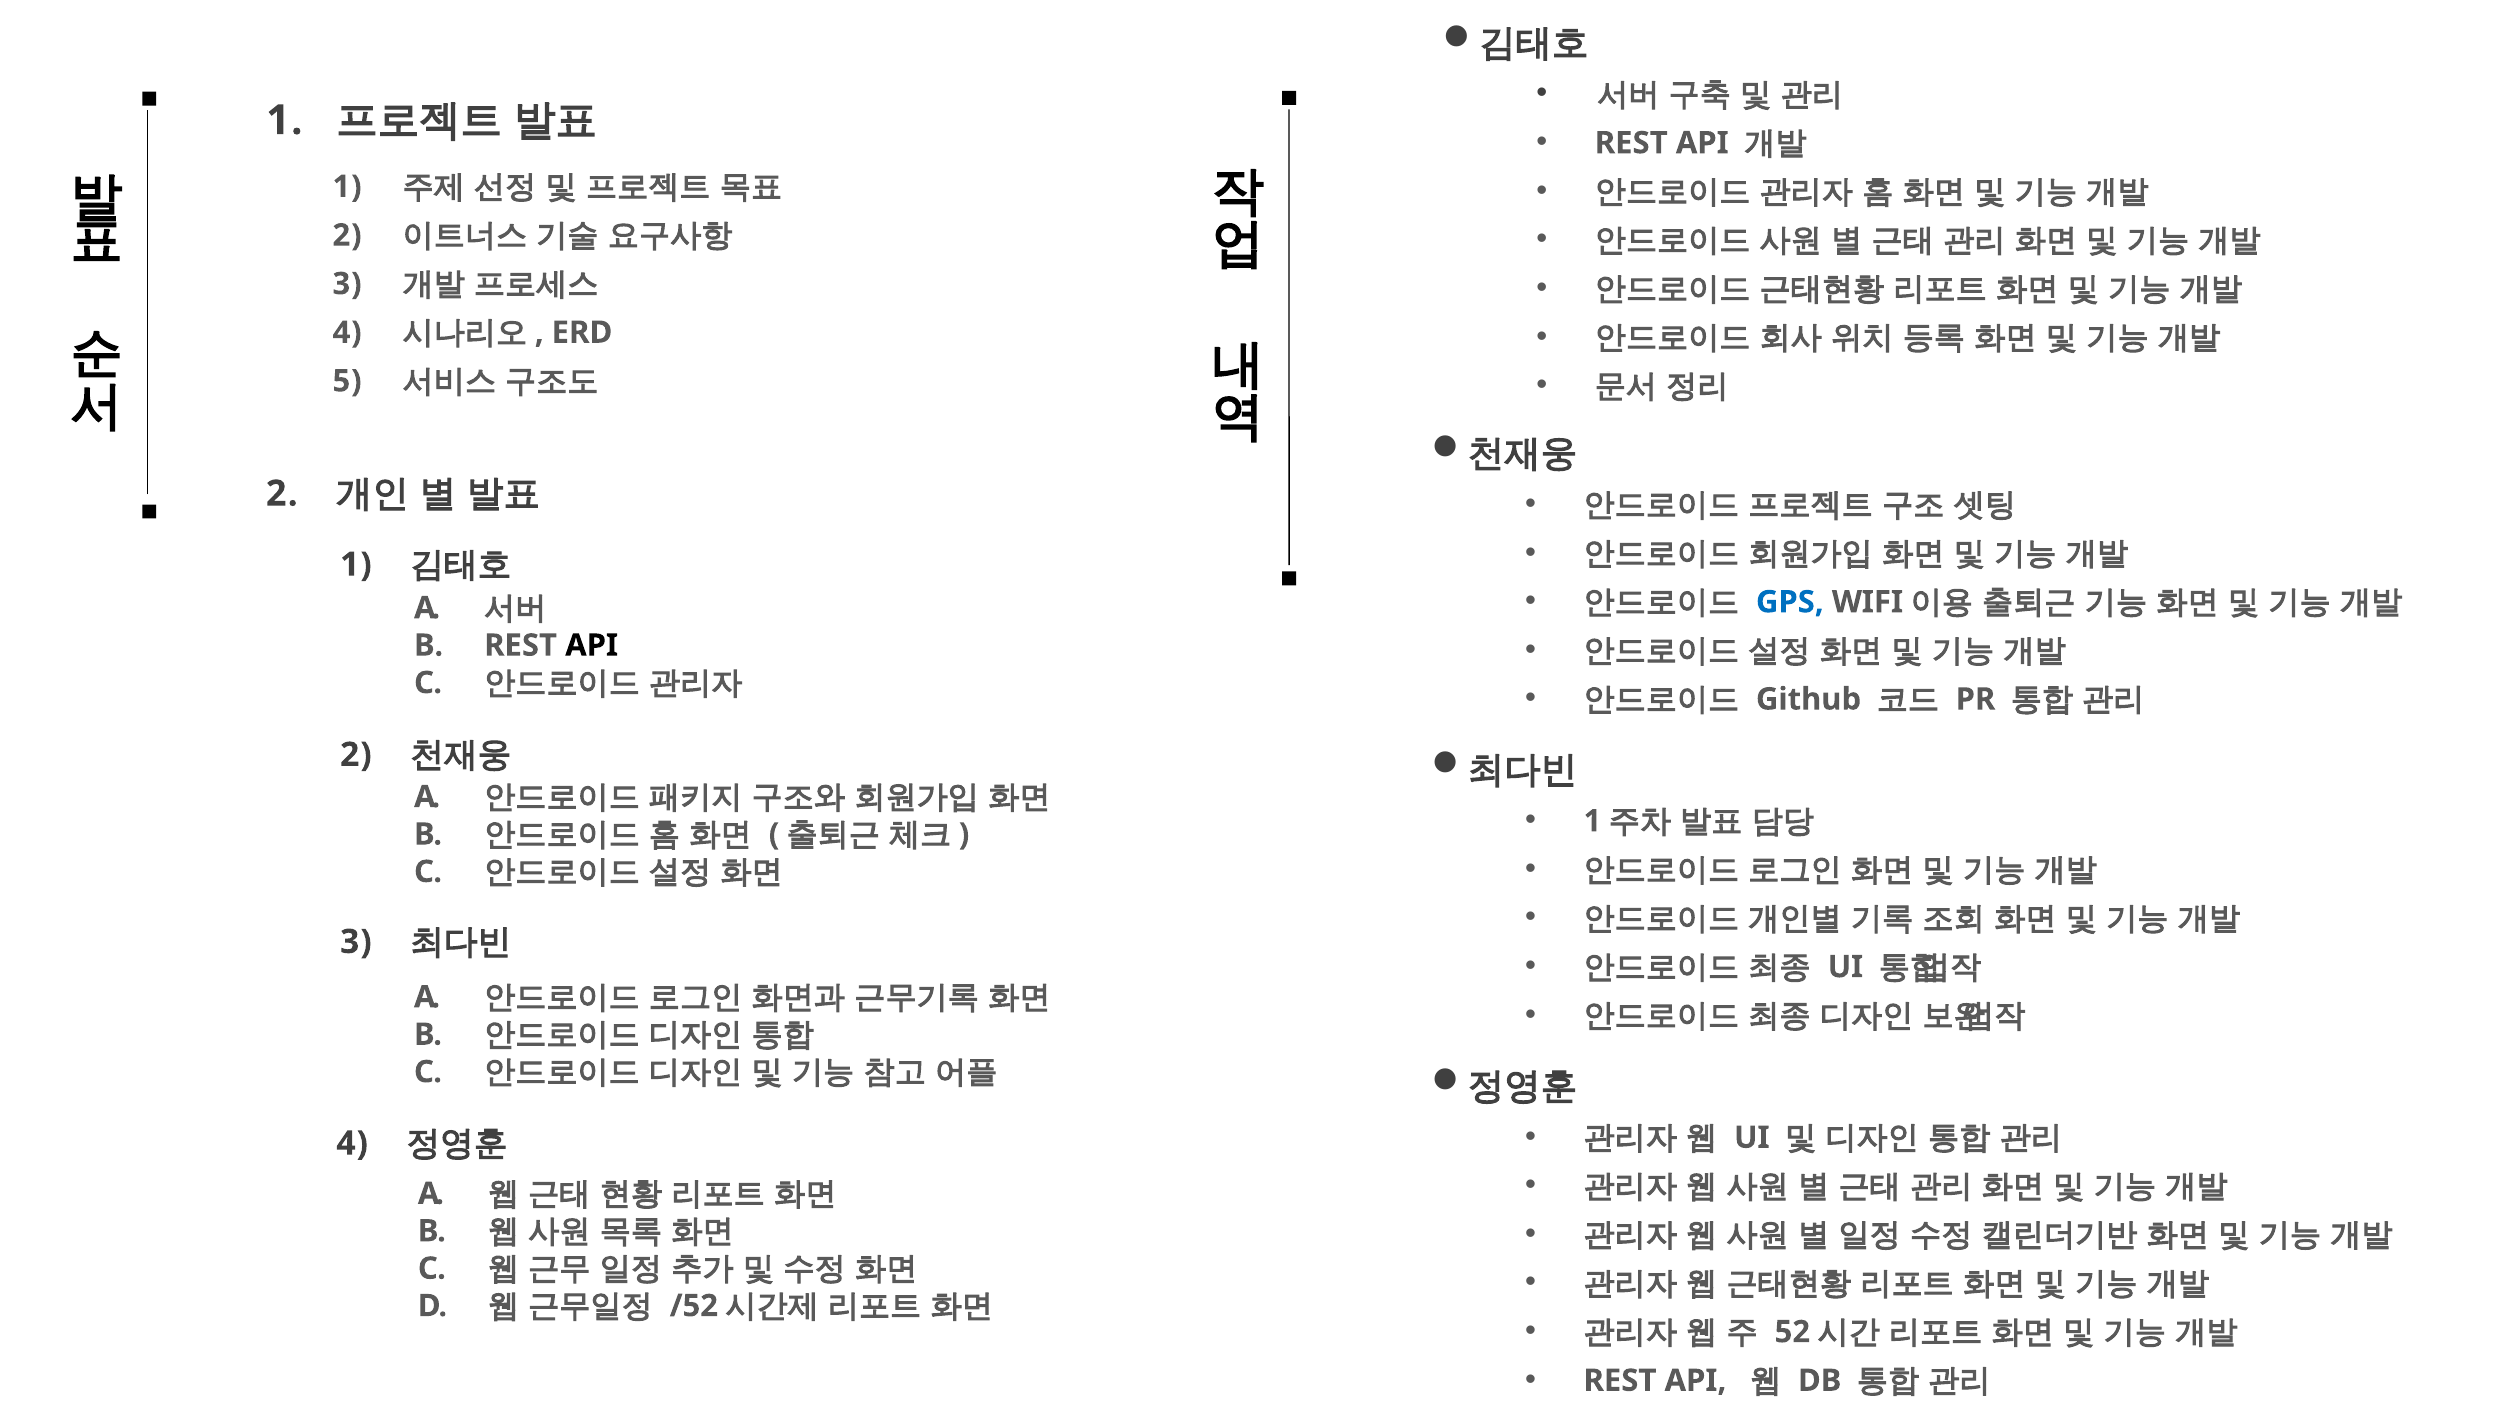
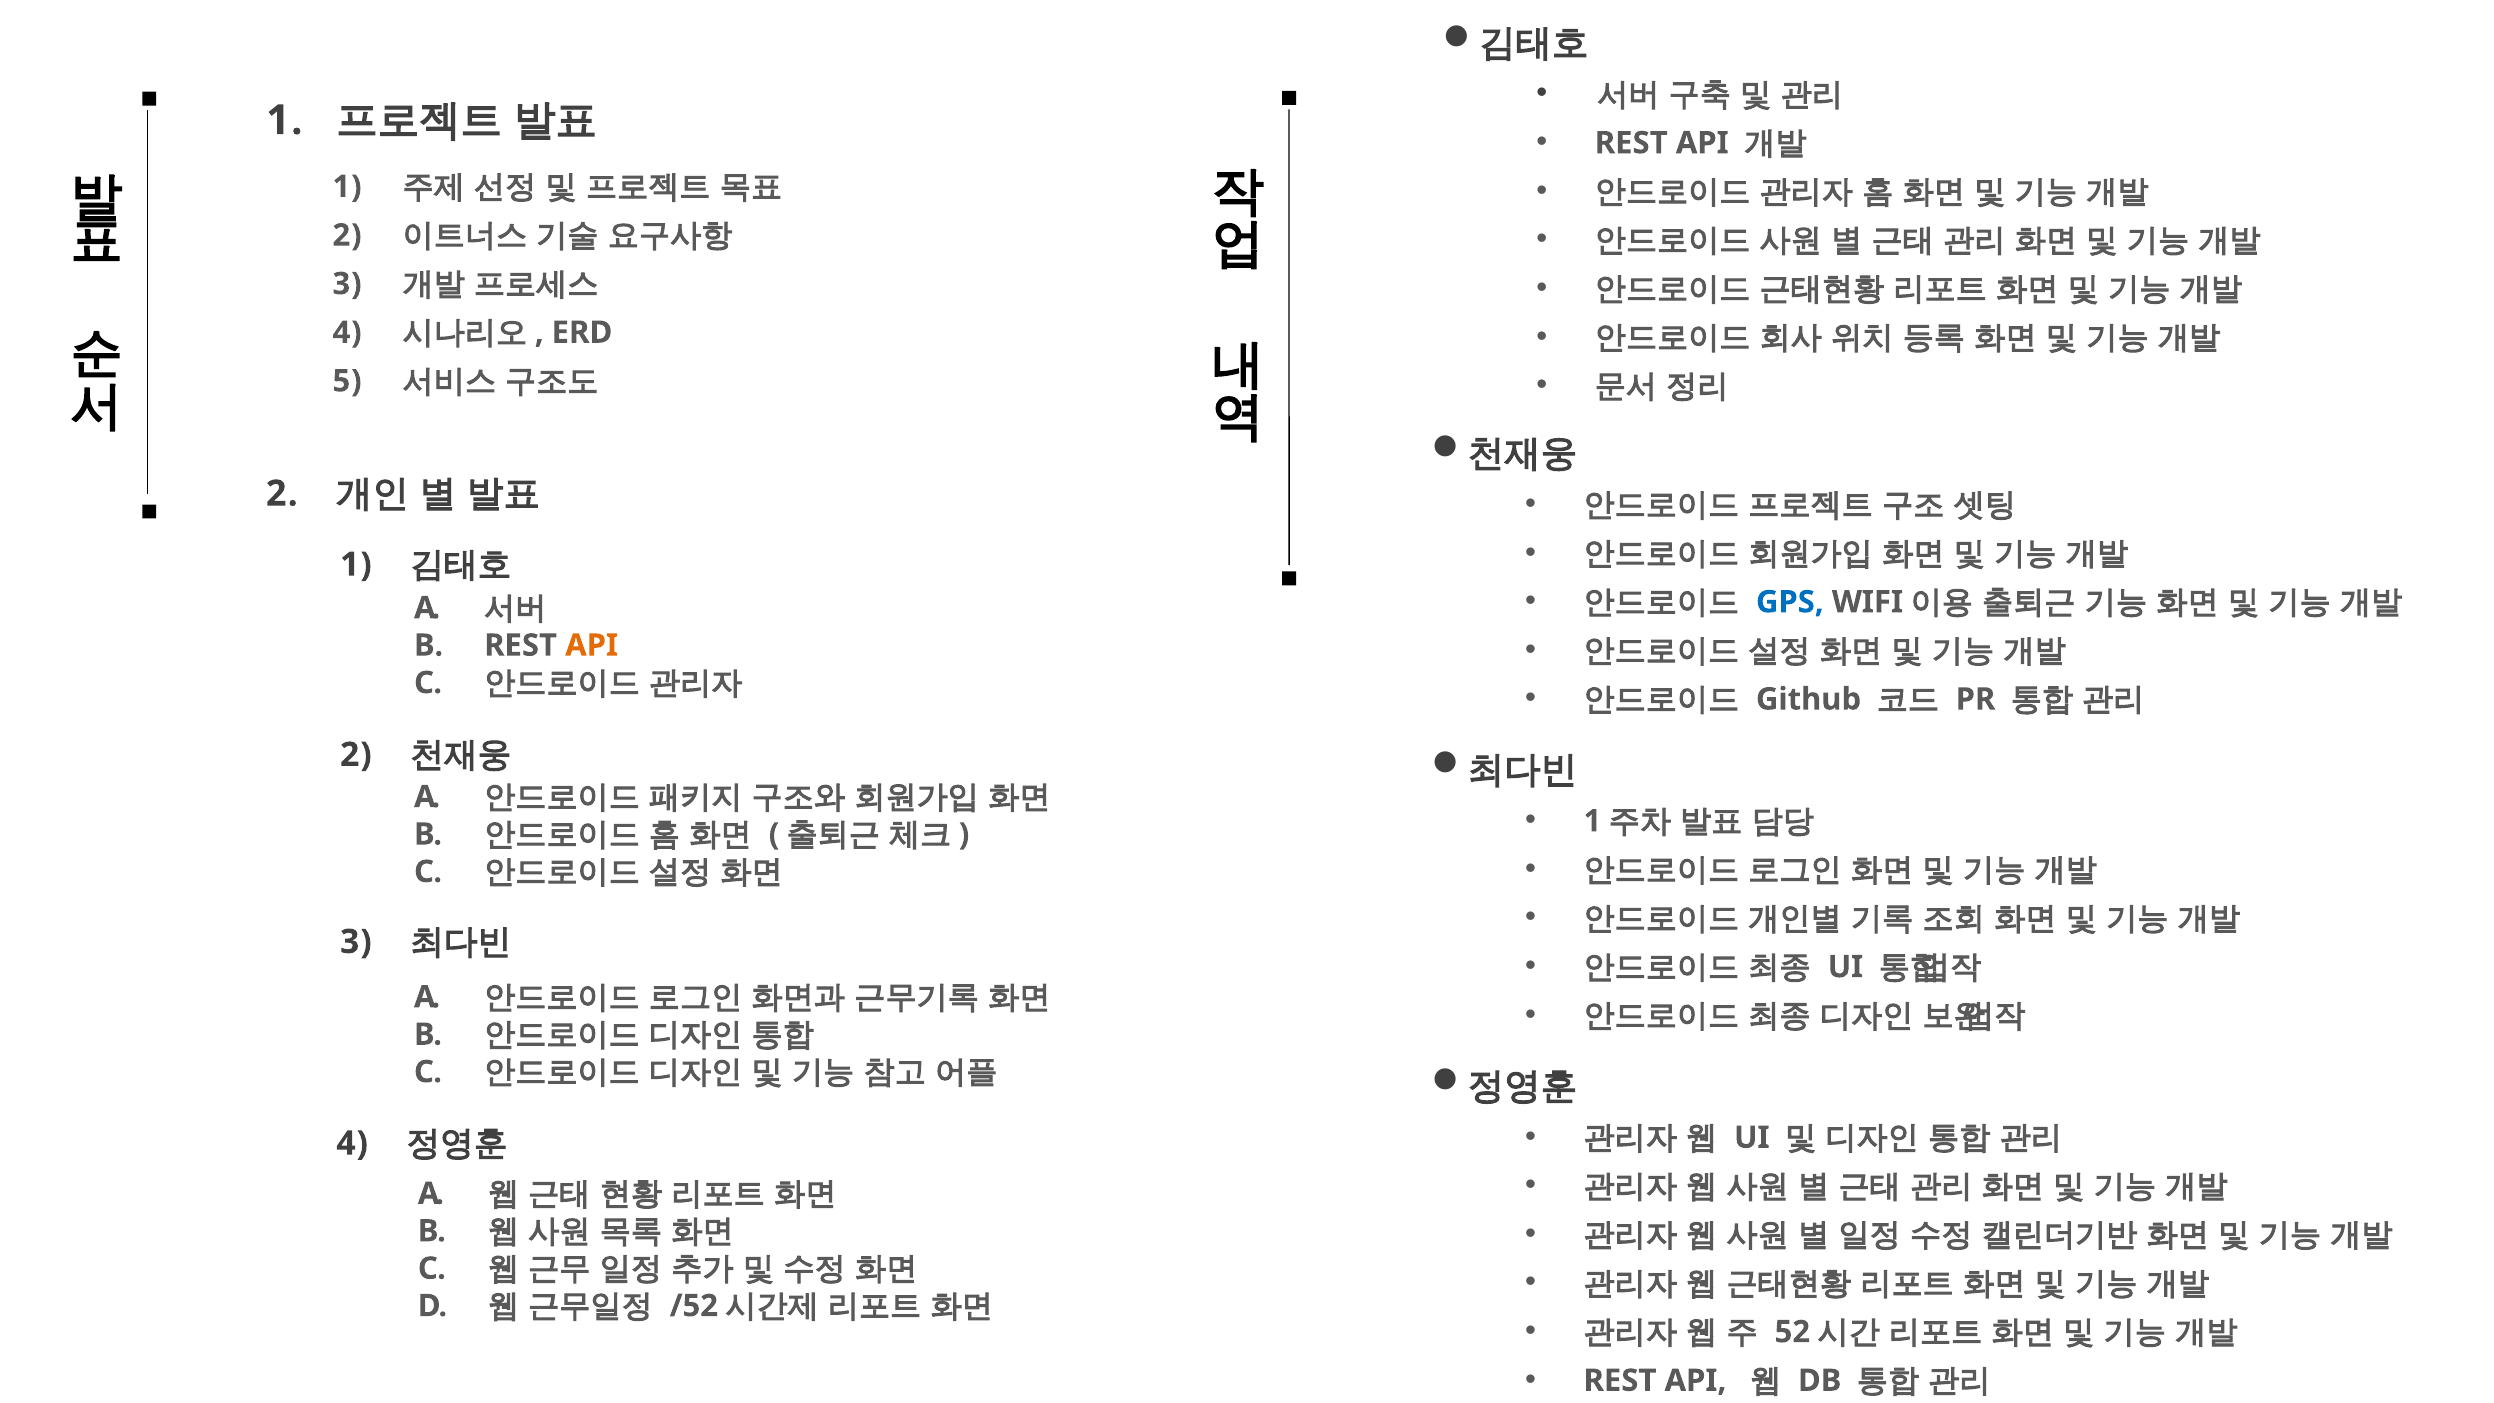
API colour: black -> orange (592, 645)
